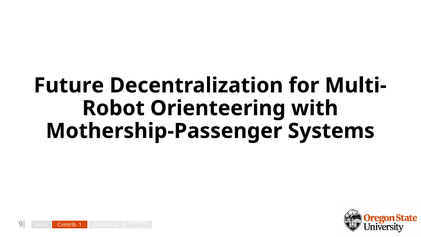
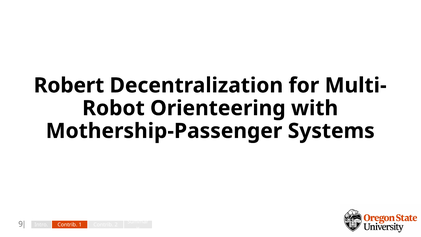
Future: Future -> Robert (69, 85)
